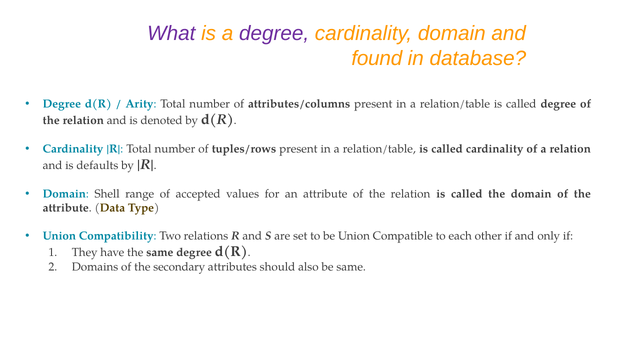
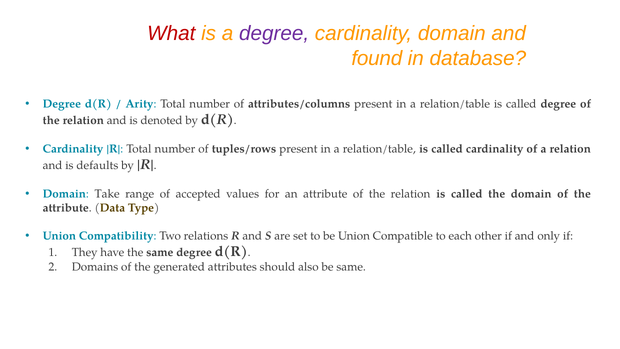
What colour: purple -> red (171, 34)
Shell: Shell -> Take (107, 194)
secondary: secondary -> generated (179, 267)
